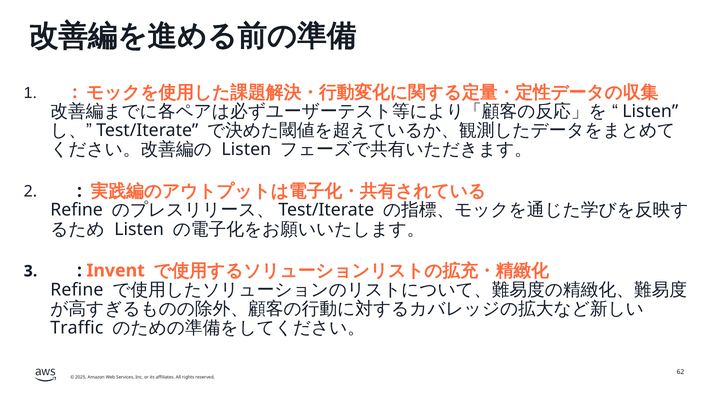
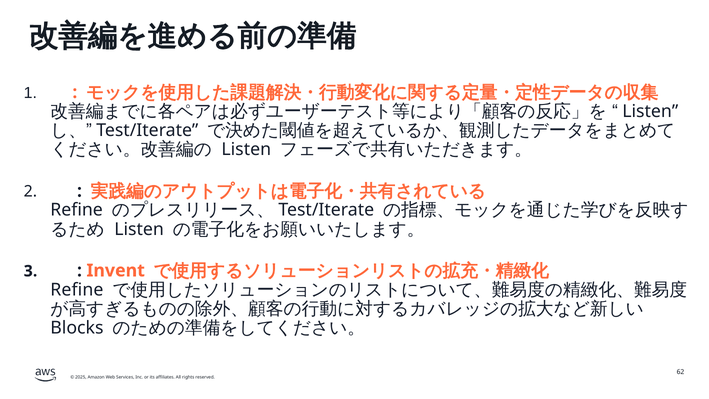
Traffic: Traffic -> Blocks (77, 328)
